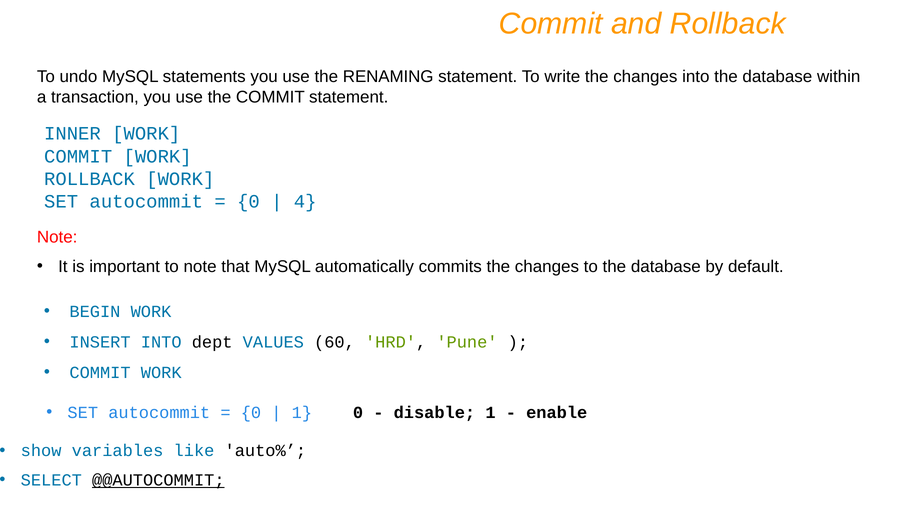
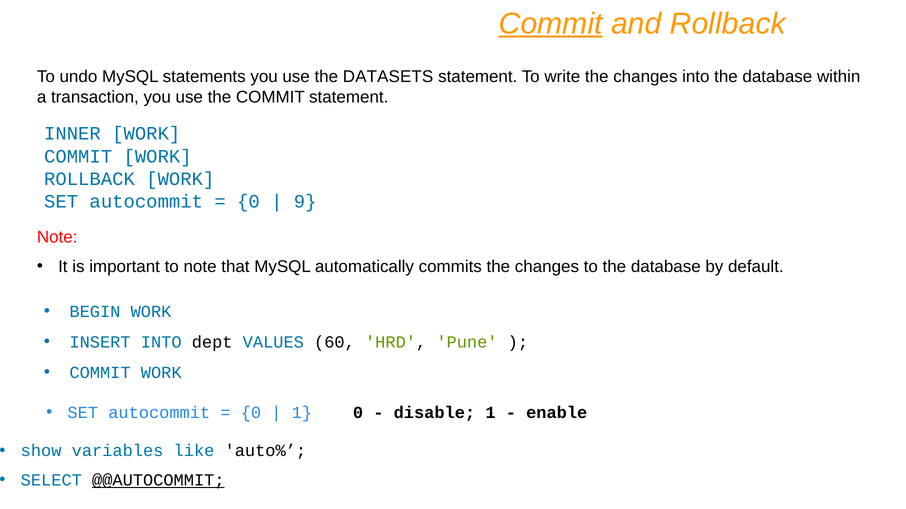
Commit underline: none -> present (551, 24)
RENAMING: RENAMING -> DATASETS (388, 77)
4: 4 -> 9 (305, 202)
